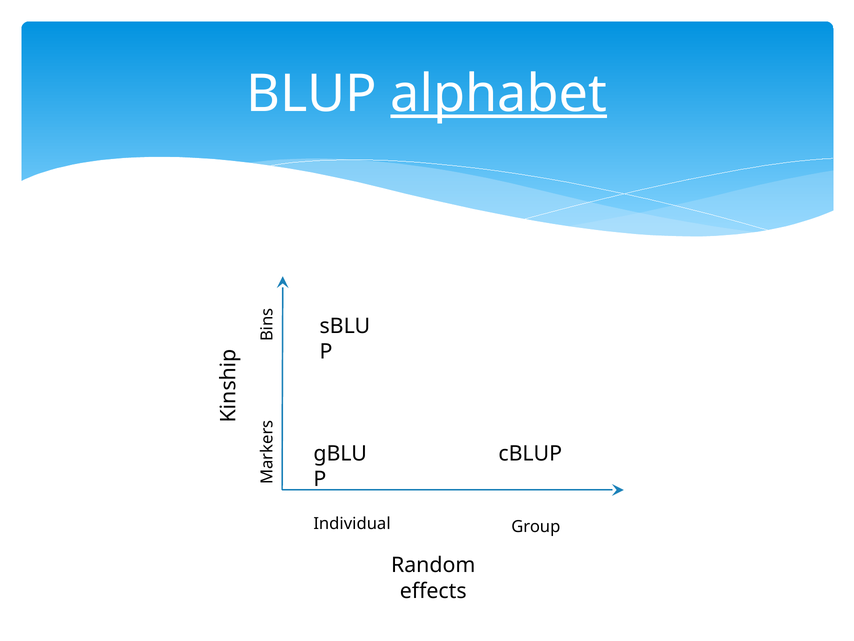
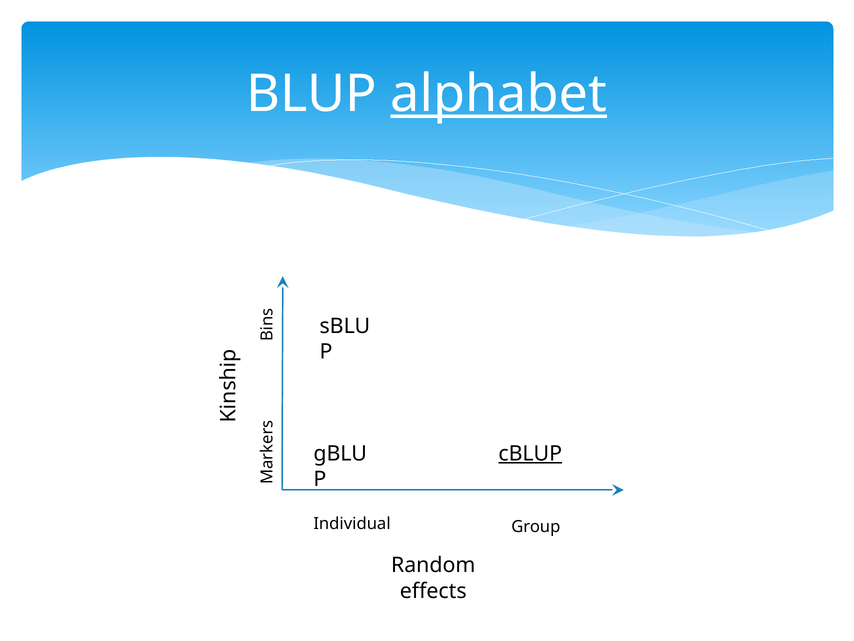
cBLUP underline: none -> present (530, 453)
